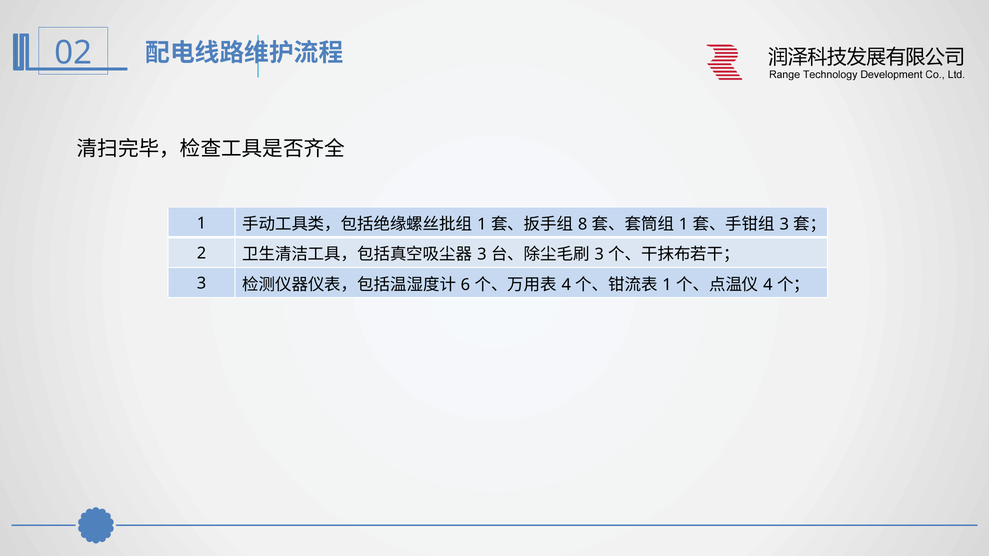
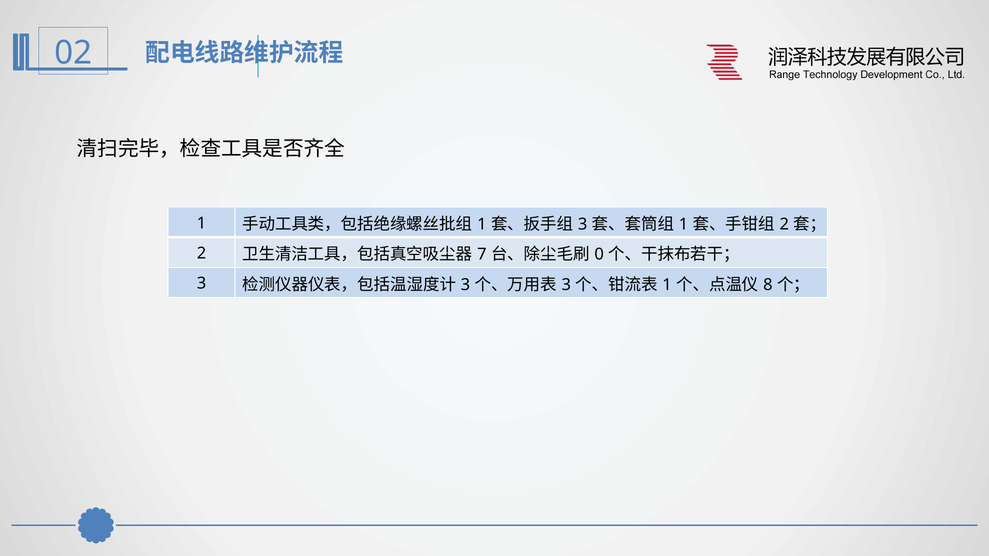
8: 8 -> 3 (583, 225)
3: 3 -> 2 (784, 225)
3: 3 -> 7 (482, 255)
3: 3 -> 0 (599, 255)
6: 6 -> 3 (465, 285)
4: 4 -> 3 (566, 285)
4: 4 -> 8 (768, 285)
